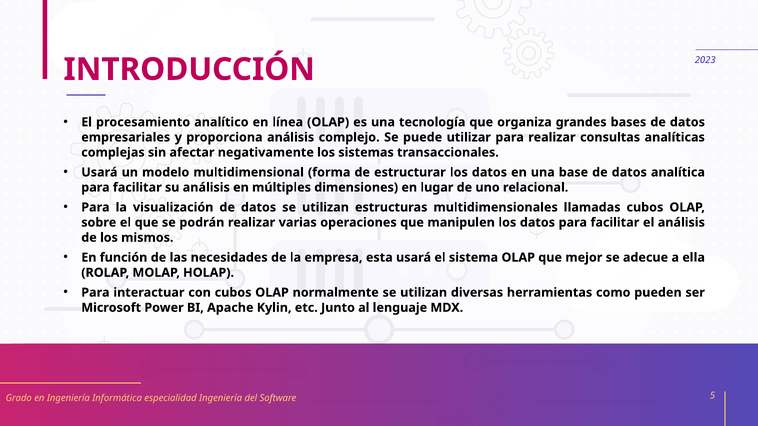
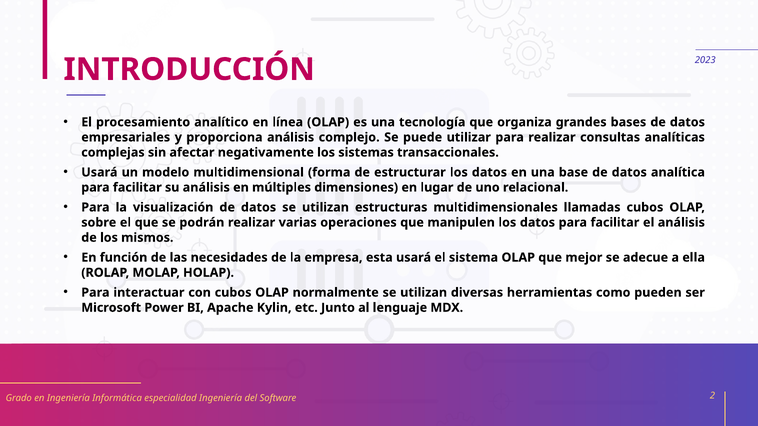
5: 5 -> 2 (712, 396)
